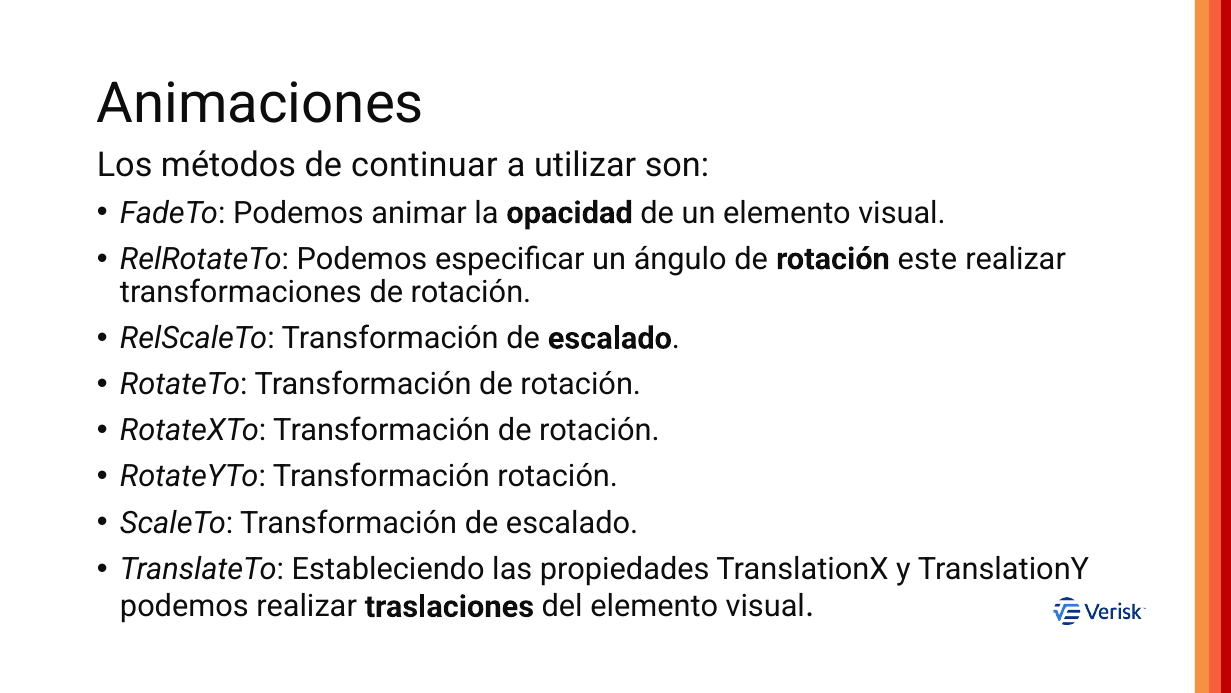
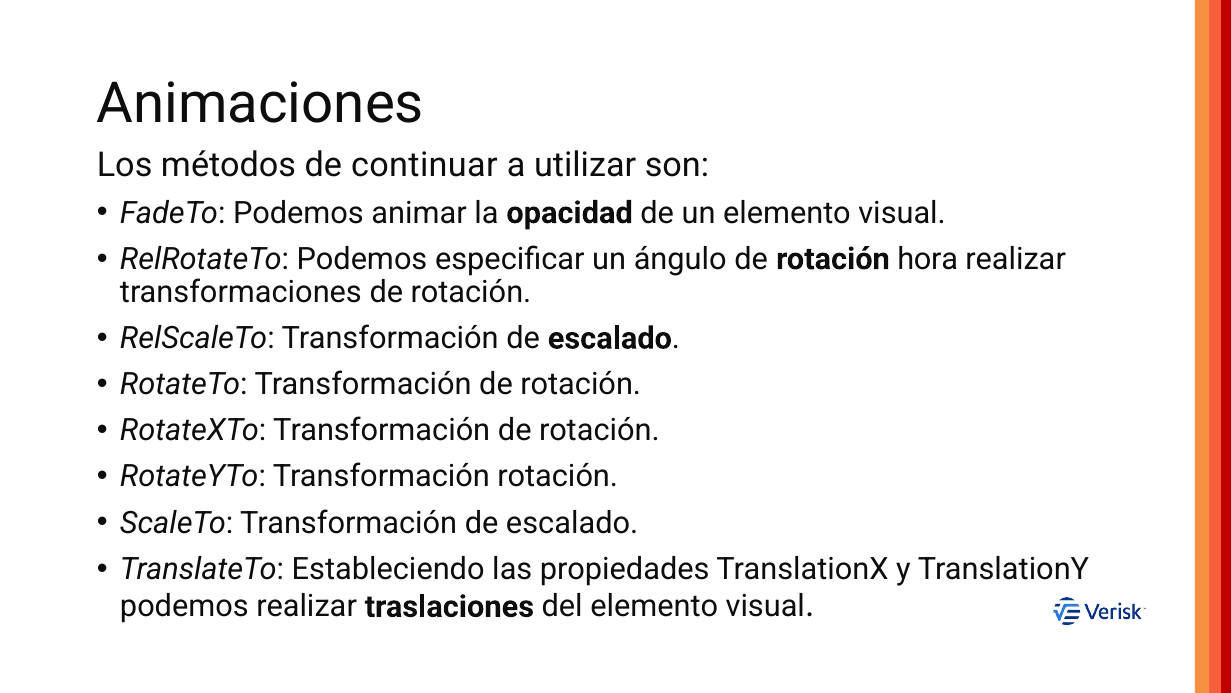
este: este -> hora (928, 259)
